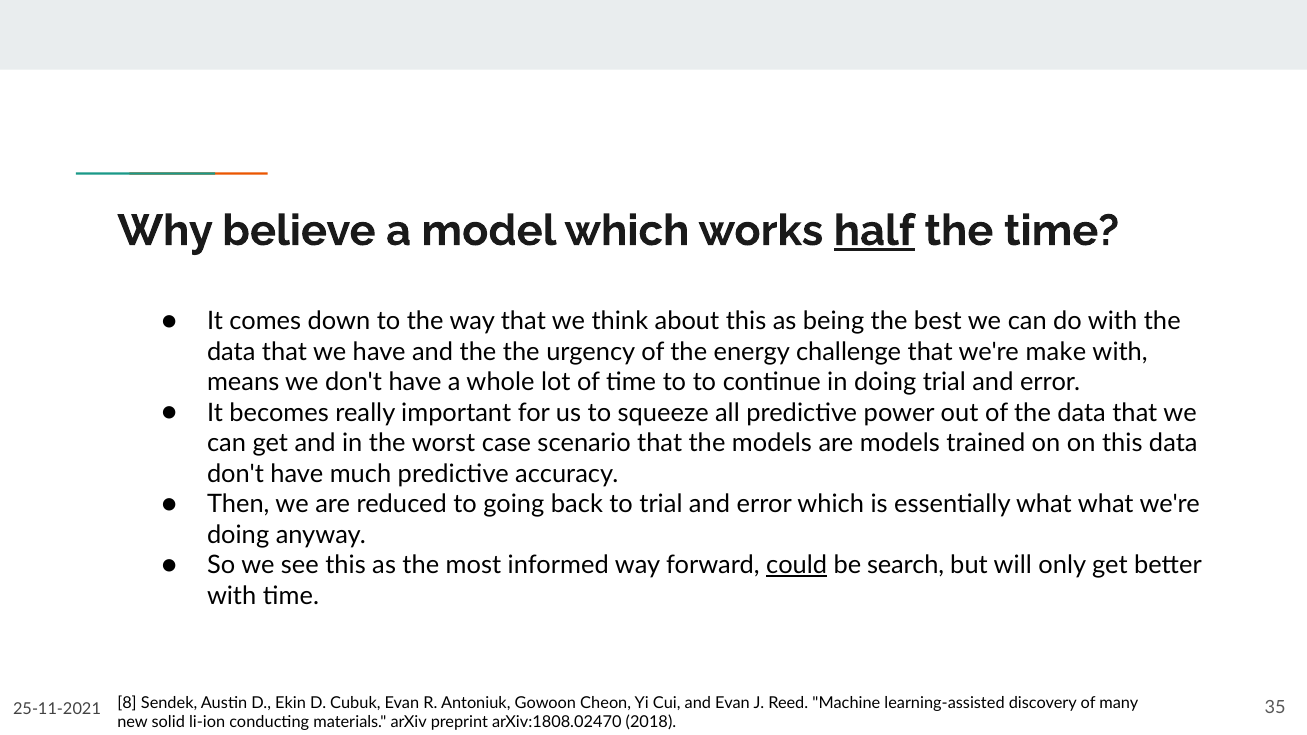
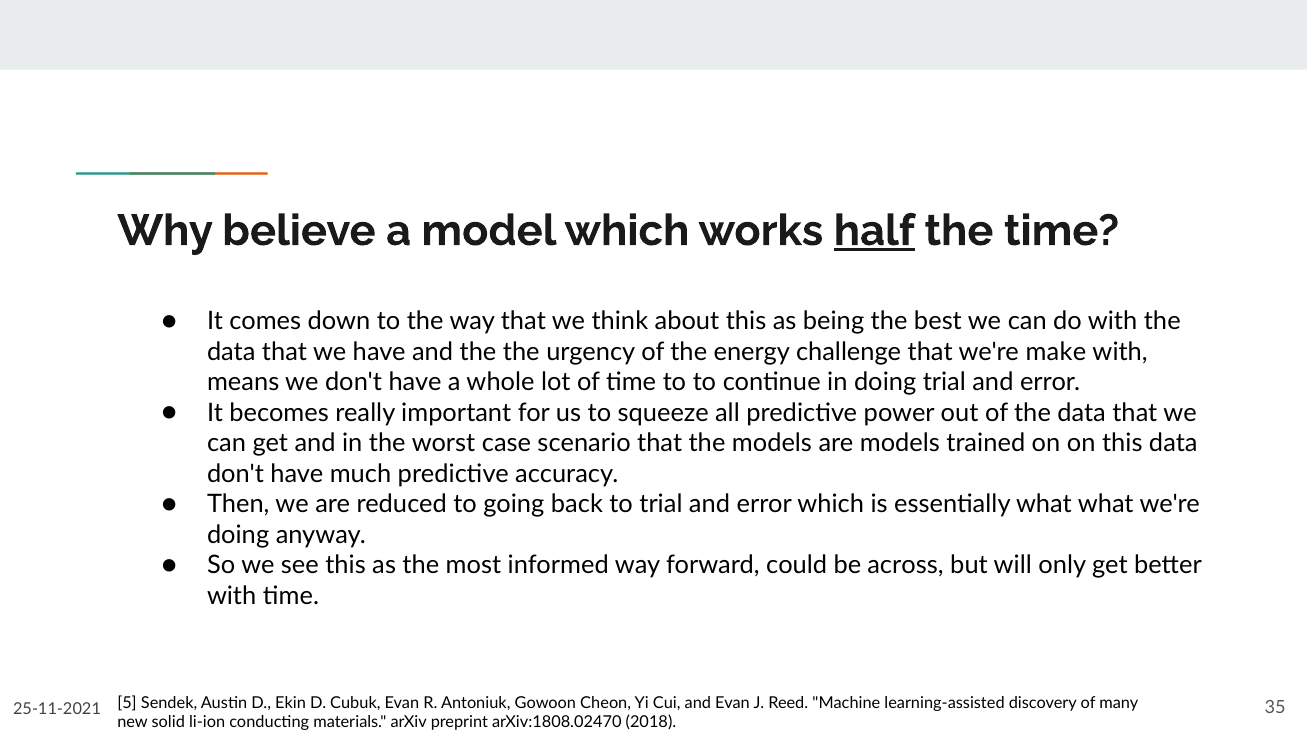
could underline: present -> none (797, 565)
search: search -> across (905, 565)
8: 8 -> 5 (127, 703)
